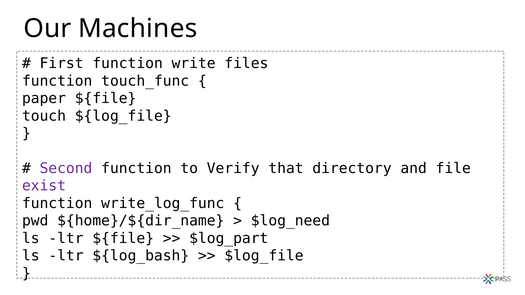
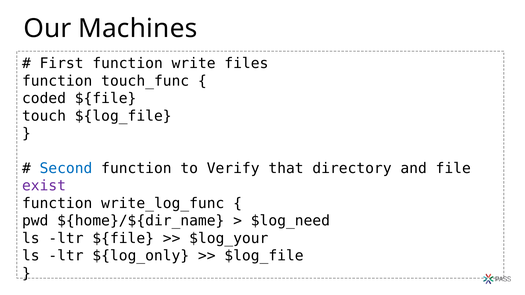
paper: paper -> coded (44, 99)
Second colour: purple -> blue (66, 169)
$log_part: $log_part -> $log_your (229, 239)
${log_bash: ${log_bash -> ${log_only (141, 256)
